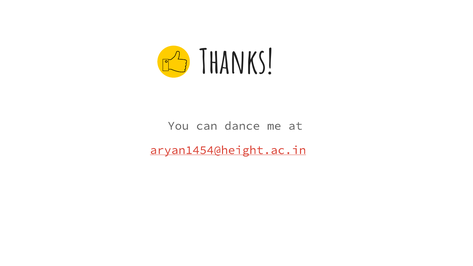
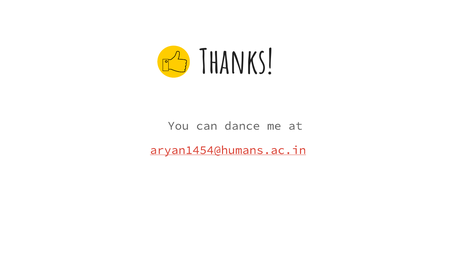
aryan1454@height.ac.in: aryan1454@height.ac.in -> aryan1454@humans.ac.in (228, 150)
